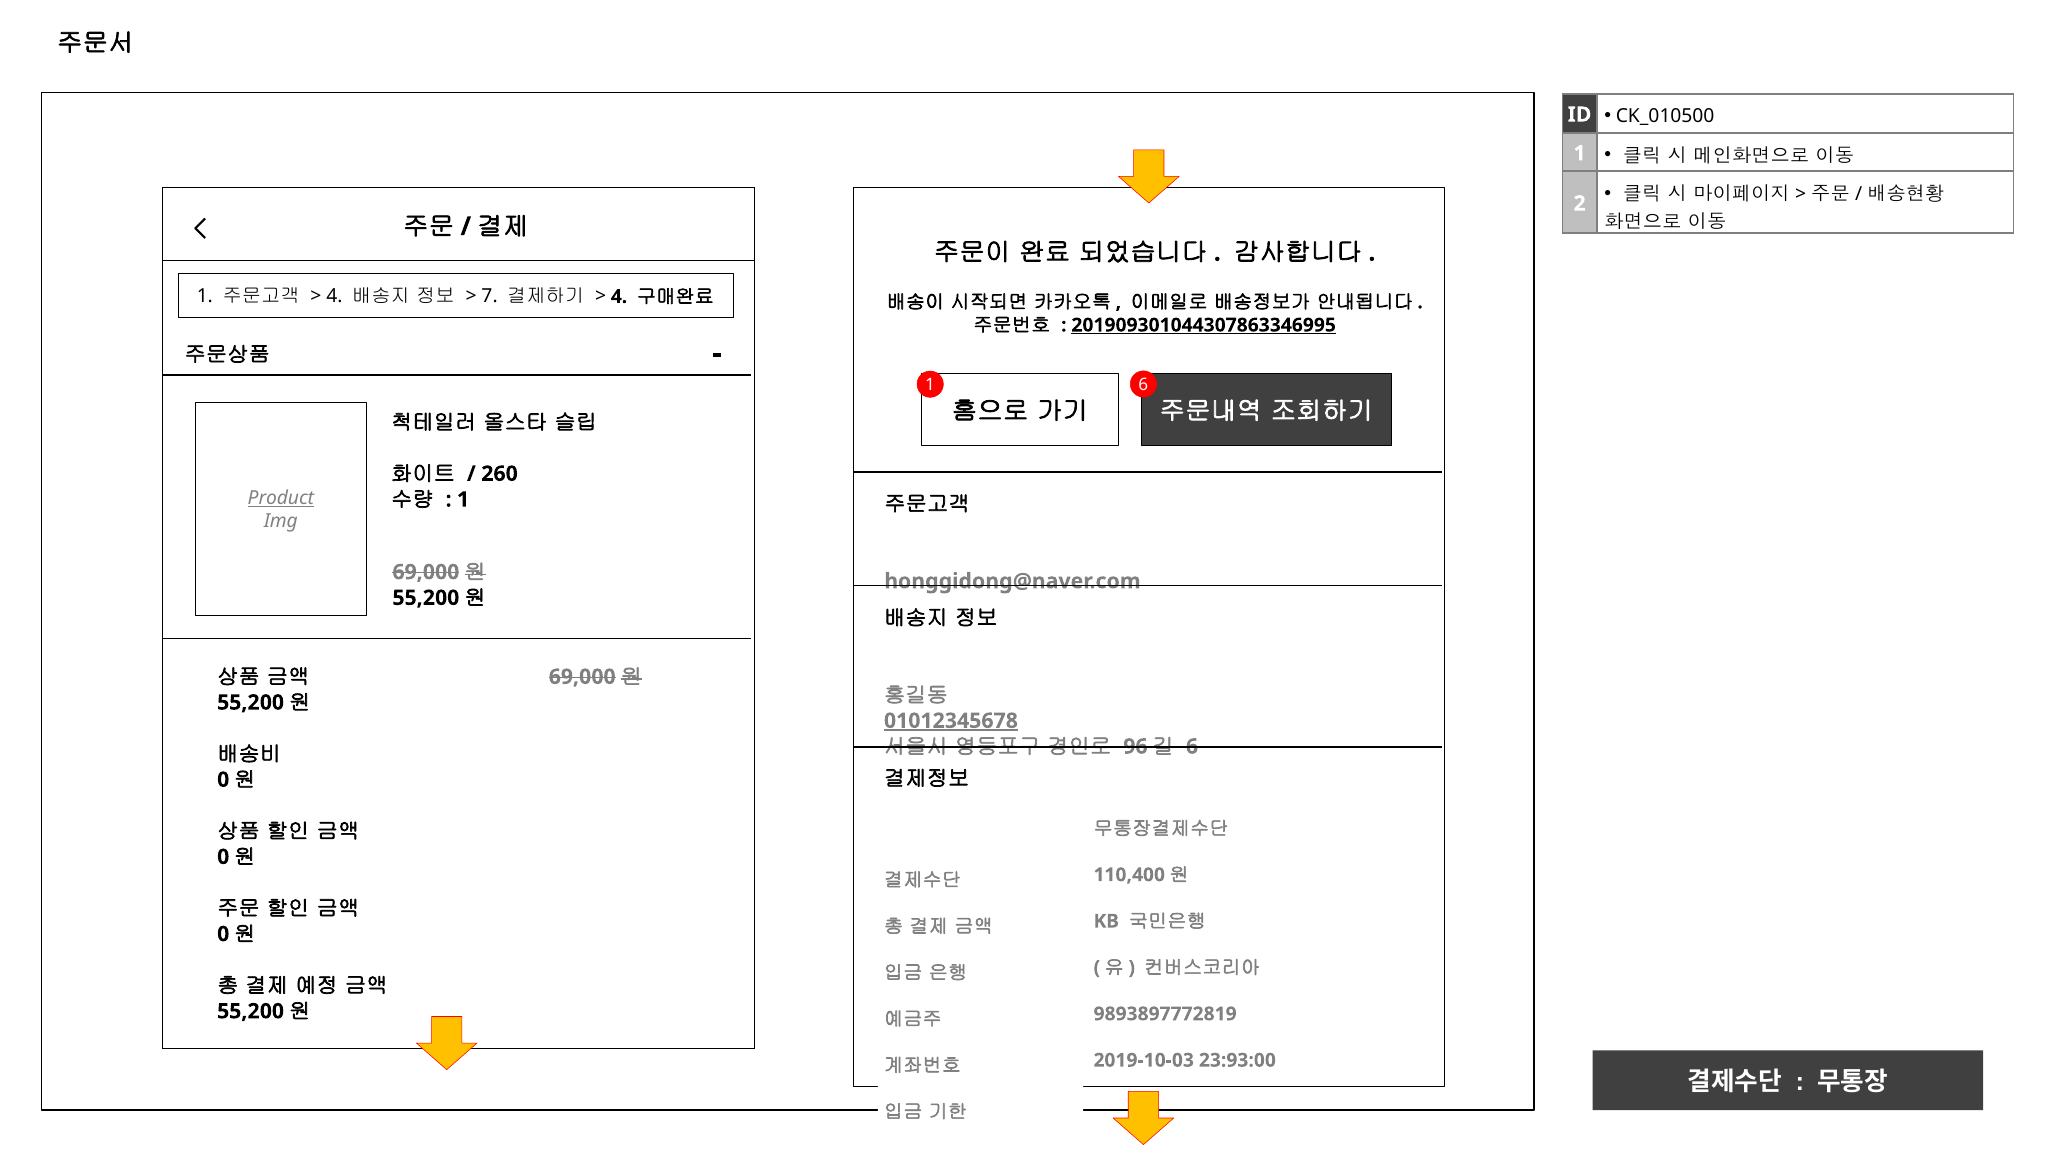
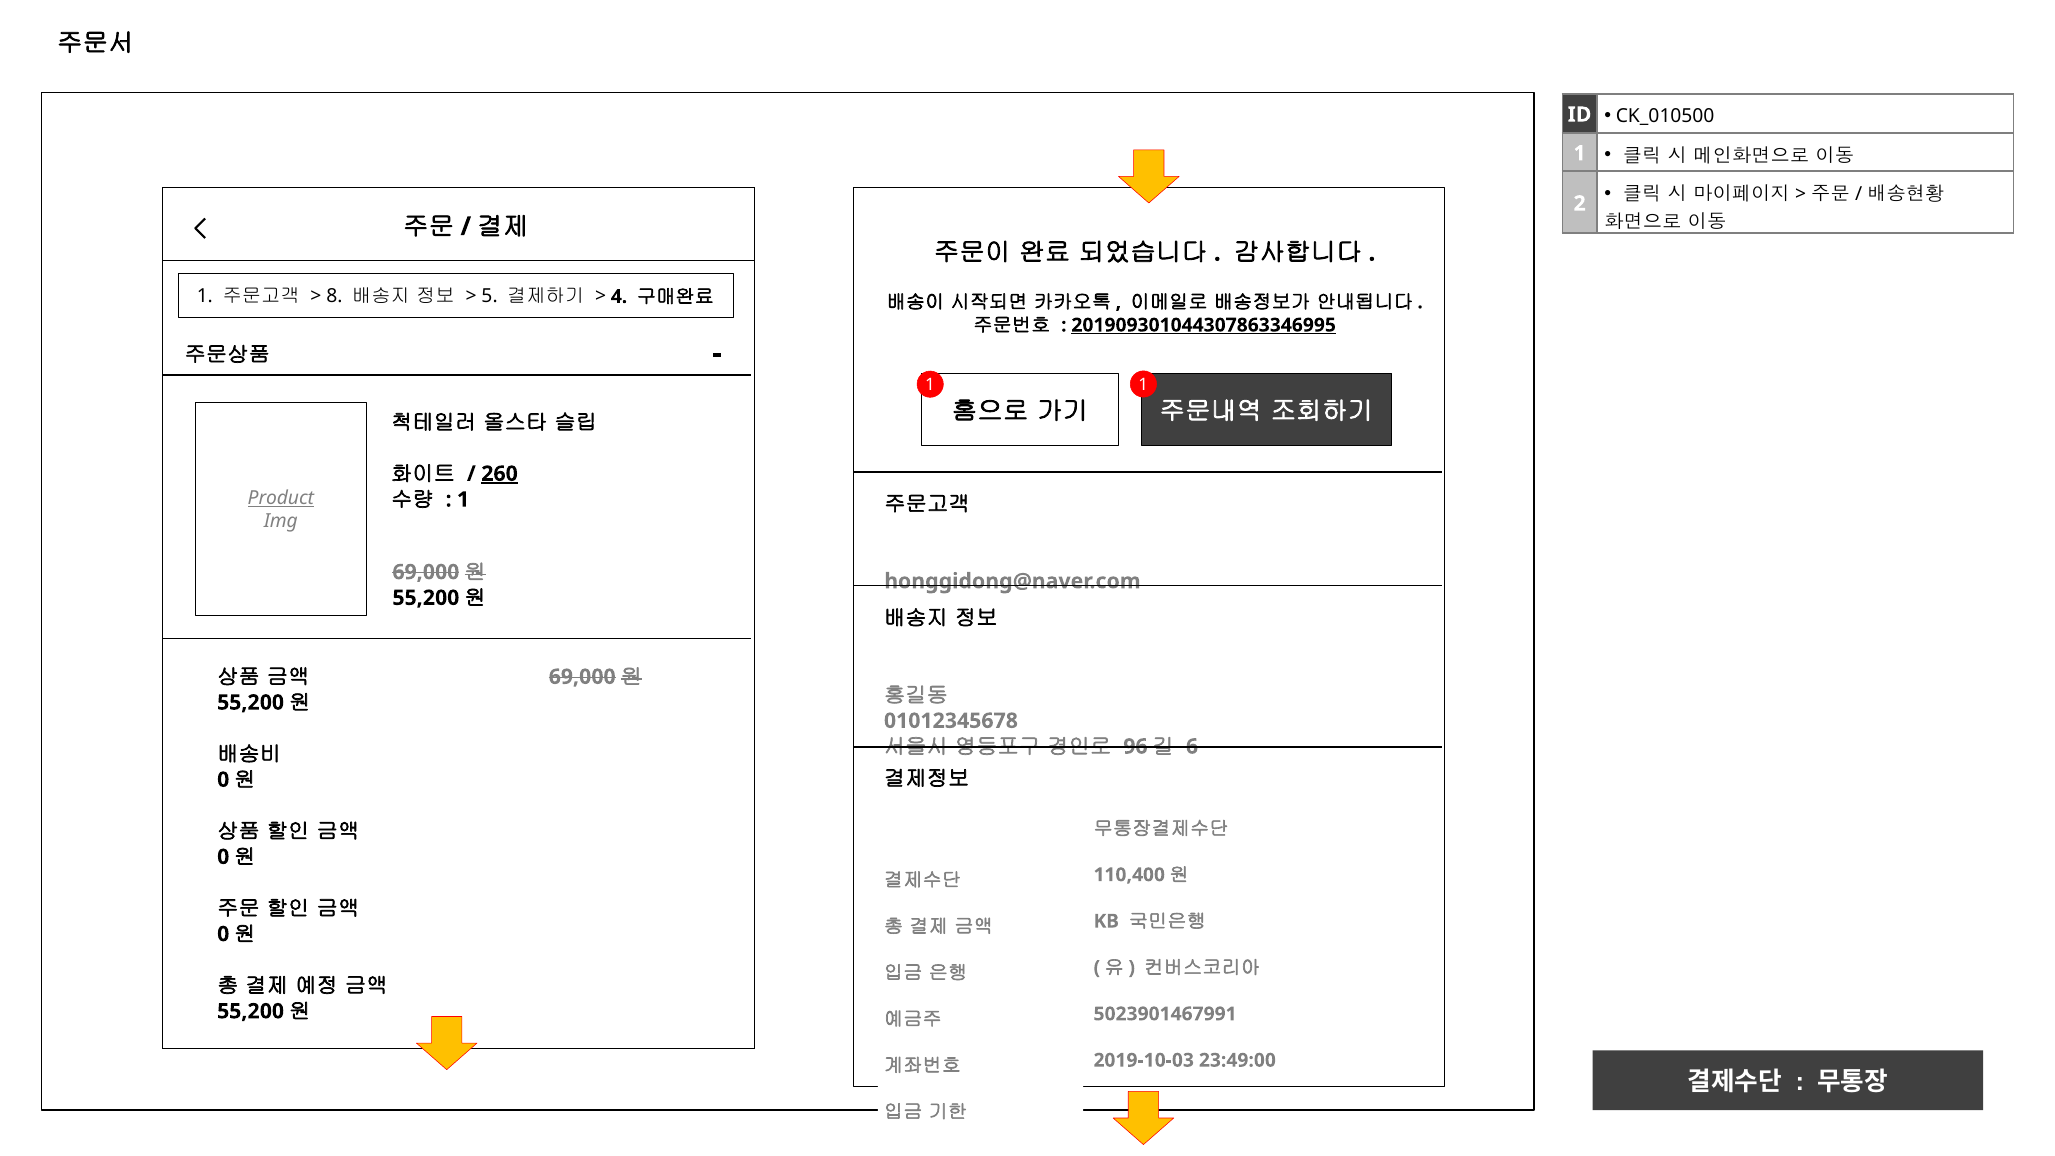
4: 4 -> 8 (334, 297)
7: 7 -> 5 (490, 297)
1 6: 6 -> 1 (1143, 385)
260 underline: none -> present (500, 474)
01012345678 underline: present -> none (951, 721)
9893897772819: 9893897772819 -> 5023901467991 (1165, 1014)
23:93:00: 23:93:00 -> 23:49:00 (1237, 1060)
